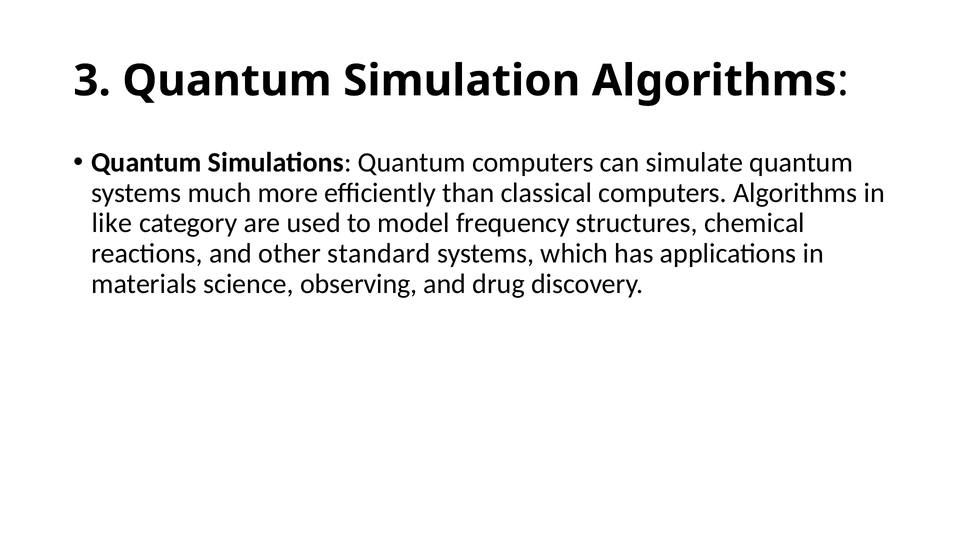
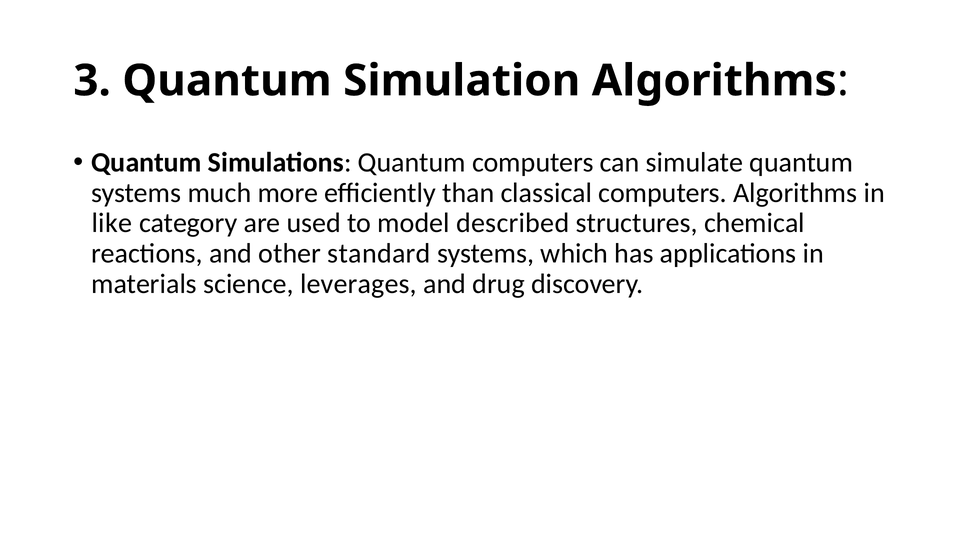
frequency: frequency -> described (513, 223)
observing: observing -> leverages (359, 284)
